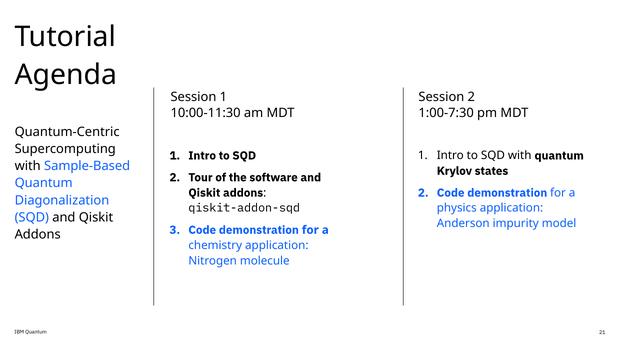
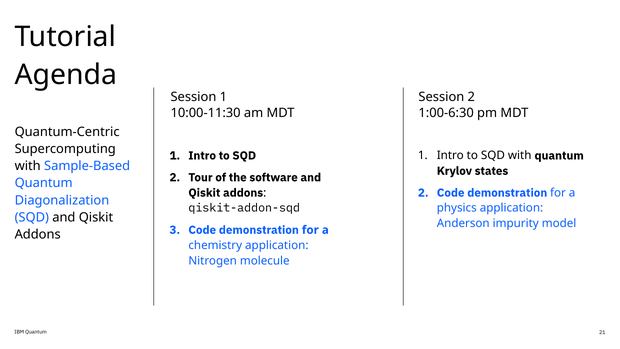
1:00-7:30: 1:00-7:30 -> 1:00-6:30 (446, 113)
